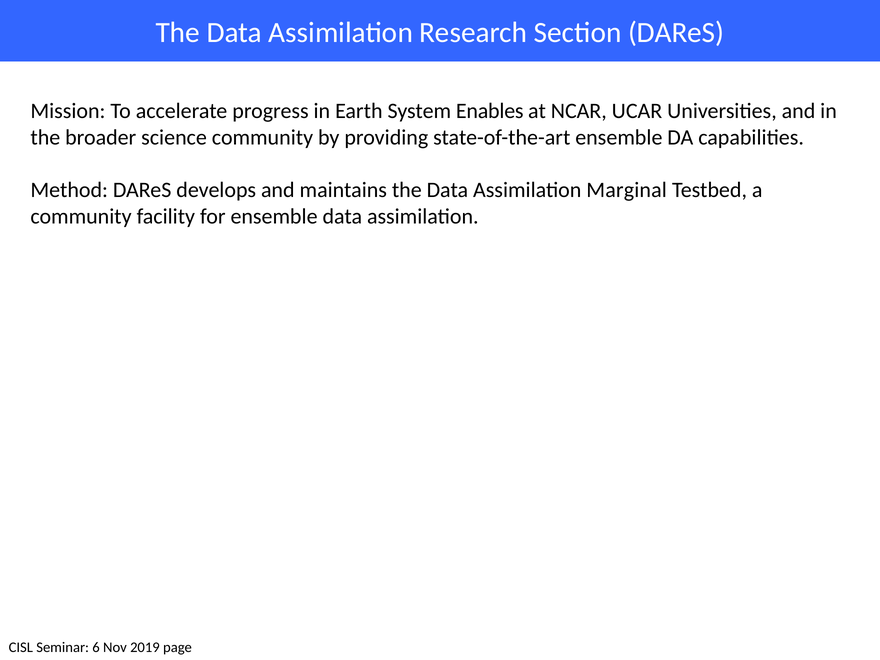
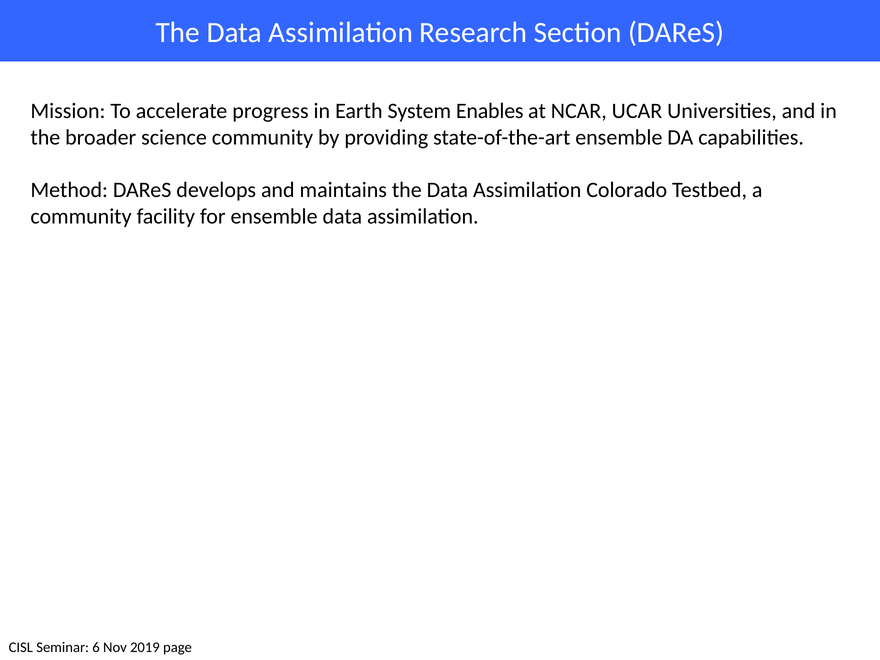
Marginal: Marginal -> Colorado (627, 190)
